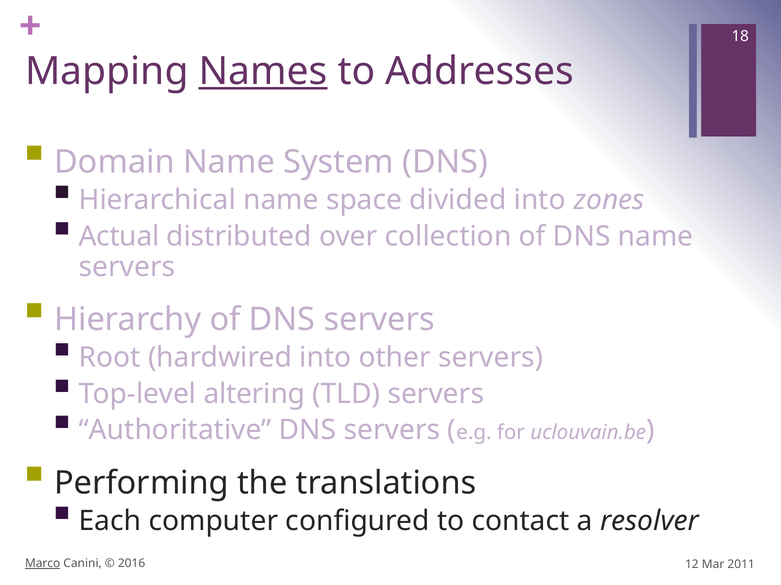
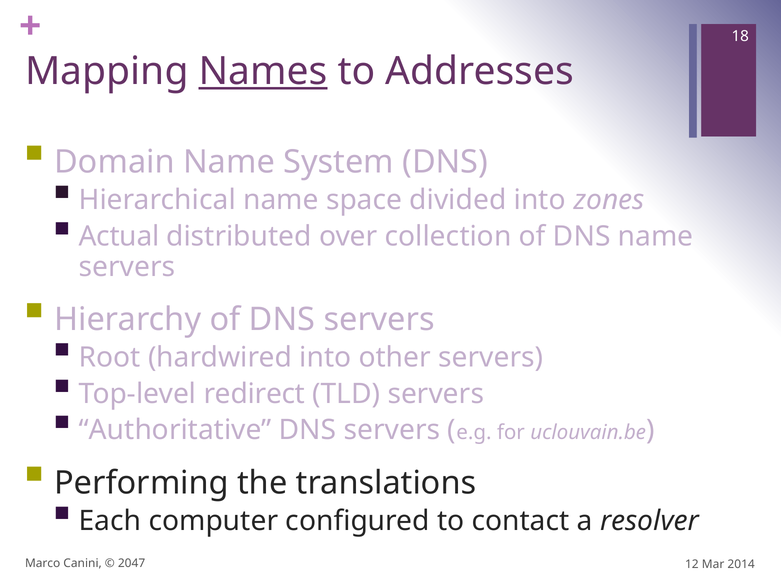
altering: altering -> redirect (254, 394)
Marco underline: present -> none (43, 564)
2016: 2016 -> 2047 (132, 564)
2011: 2011 -> 2014 (741, 565)
